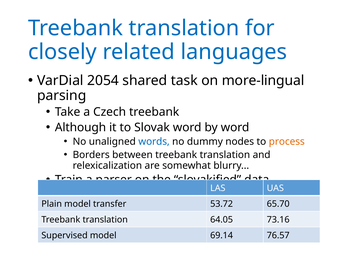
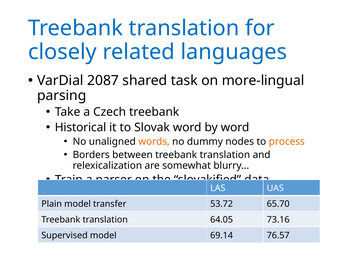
2054: 2054 -> 2087 (103, 80)
Although: Although -> Historical (81, 127)
words colour: blue -> orange (154, 141)
